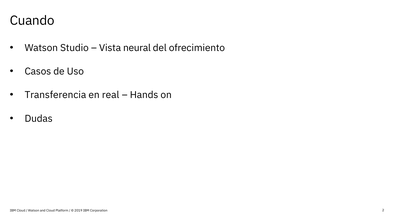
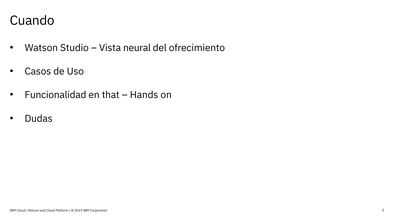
Transferencia: Transferencia -> Funcionalidad (55, 95)
real: real -> that (111, 95)
